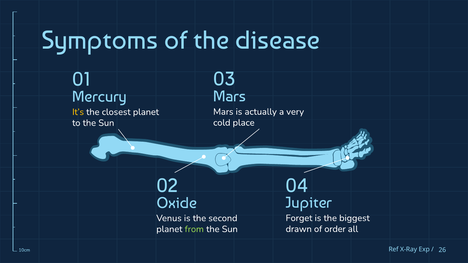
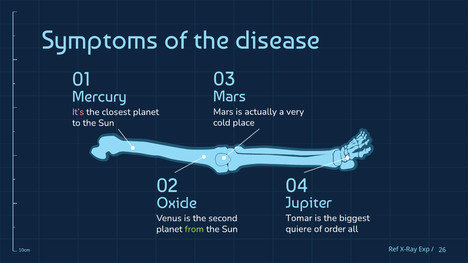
It’s colour: yellow -> pink (78, 112)
Forget: Forget -> Tomar (299, 218)
drawn: drawn -> quiere (299, 229)
